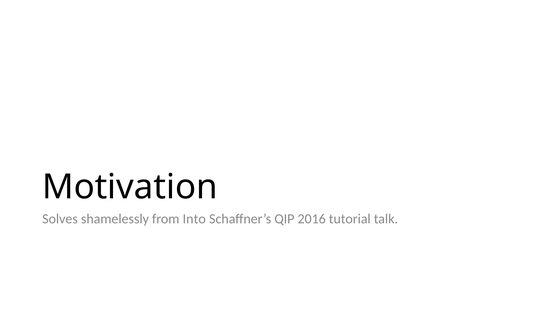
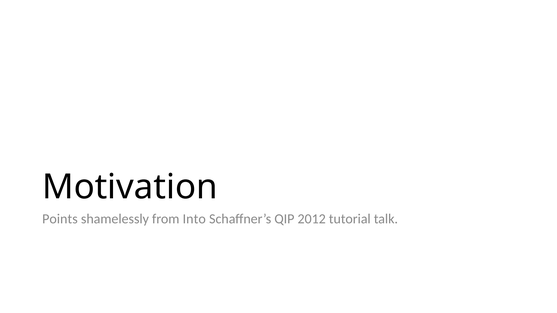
Solves: Solves -> Points (60, 219)
2016: 2016 -> 2012 (312, 219)
